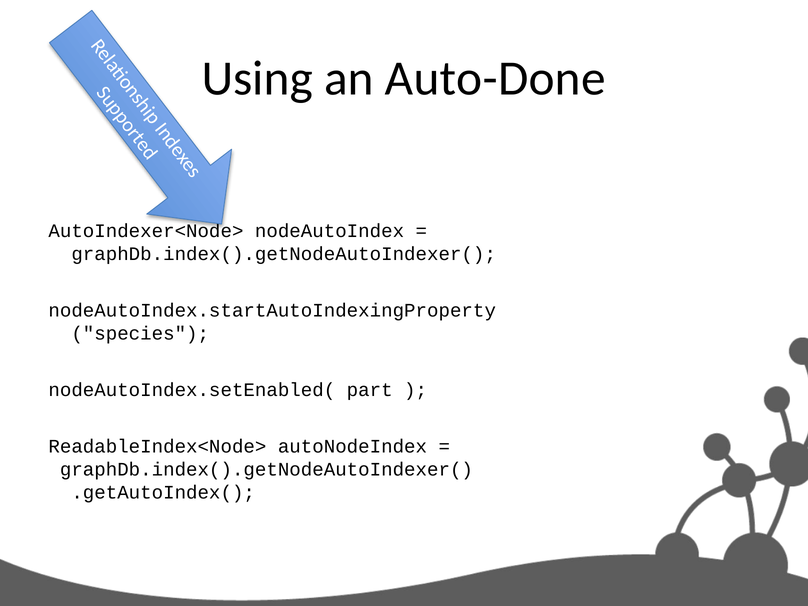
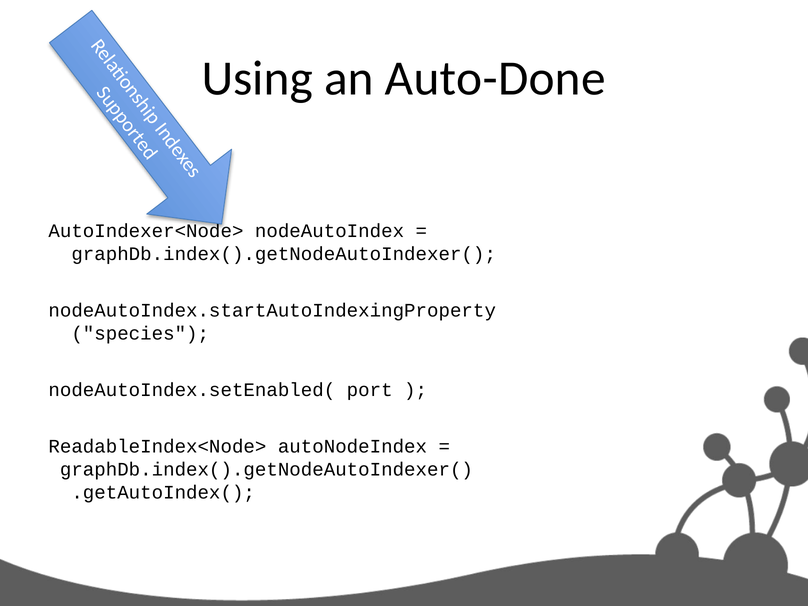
part: part -> port (370, 390)
